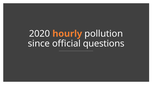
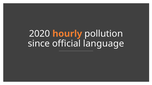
questions: questions -> language (104, 44)
